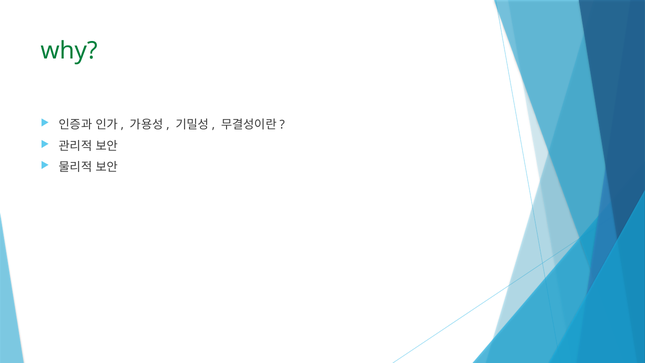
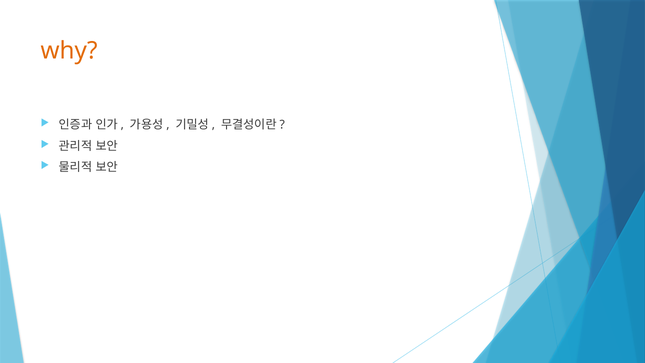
why colour: green -> orange (69, 51)
